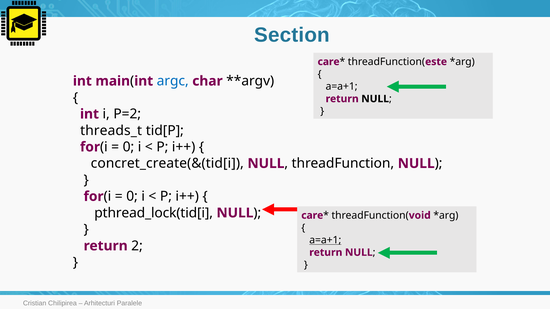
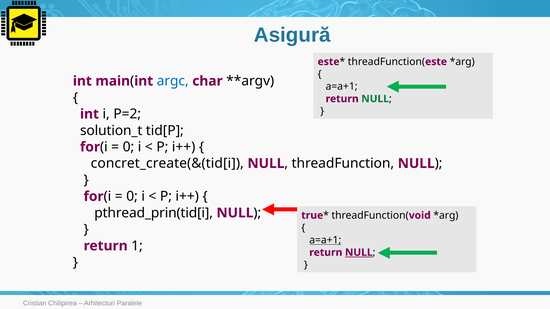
Section: Section -> Asigură (292, 35)
care: care -> este (329, 62)
NULL colour: black -> green (375, 99)
threads_t: threads_t -> solution_t (111, 131)
pthread_lock(tid[i: pthread_lock(tid[i -> pthread_prin(tid[i (154, 213)
care: care -> true (312, 216)
2: 2 -> 1 (137, 246)
NULL underline: none -> present (359, 253)
